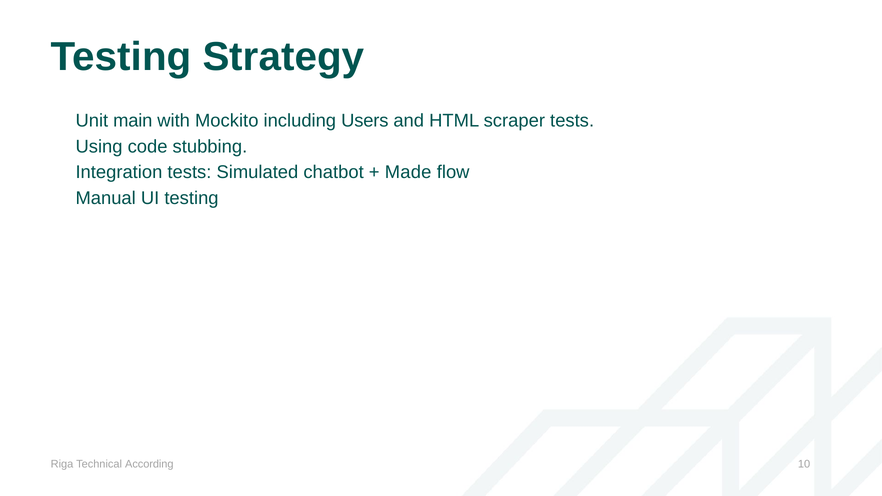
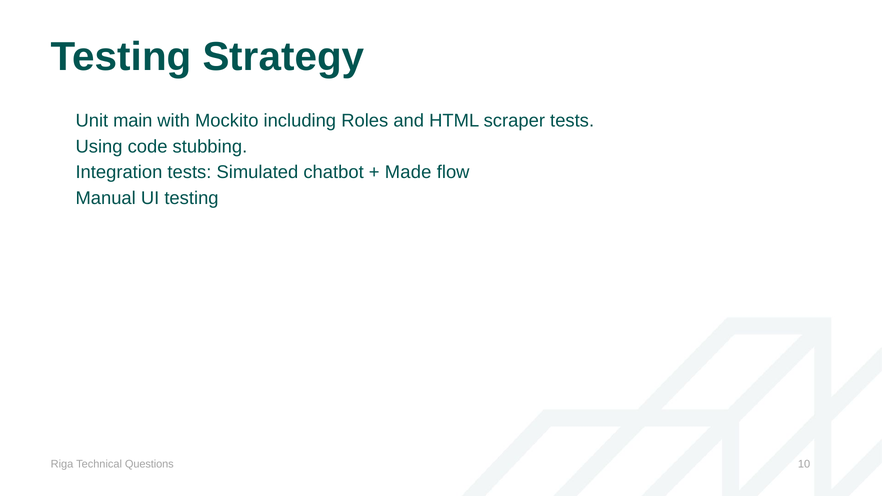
Users: Users -> Roles (365, 121)
According: According -> Questions (149, 464)
